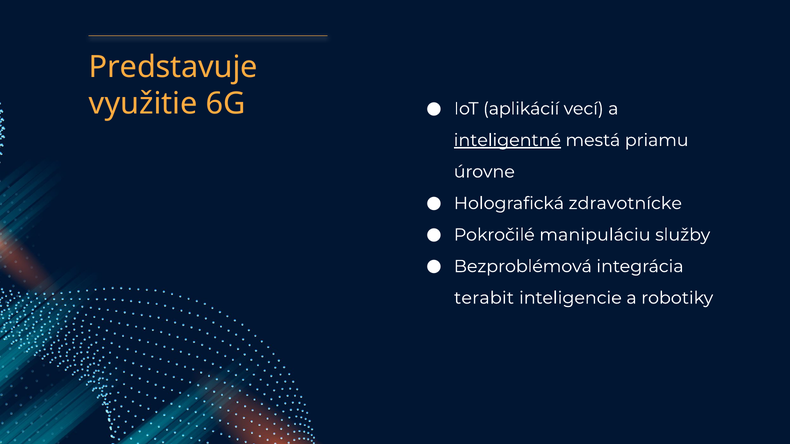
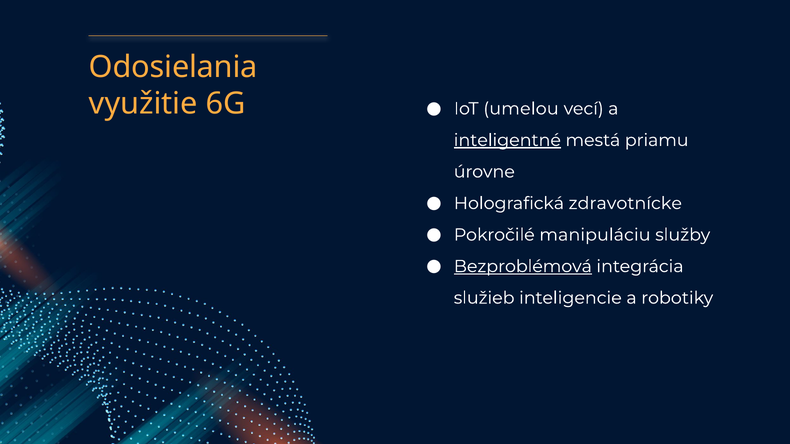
Predstavuje: Predstavuje -> Odosielania (173, 67)
aplikácií: aplikácií -> umelou (521, 109)
Bezproblémová underline: none -> present (523, 267)
terabit: terabit -> služieb (484, 298)
